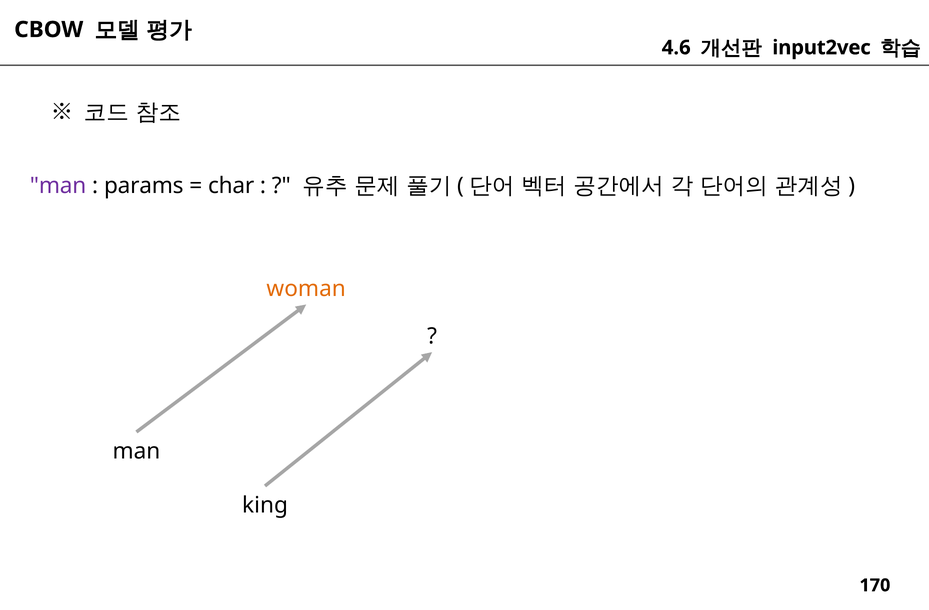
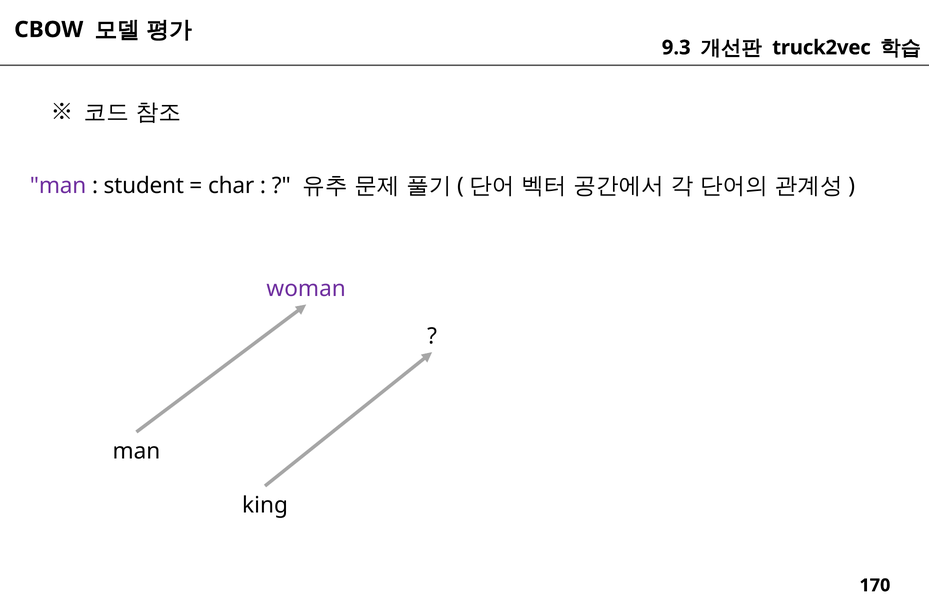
4.6: 4.6 -> 9.3 (676, 48)
input2vec: input2vec -> truck2vec (822, 48)
params: params -> student (144, 186)
woman colour: orange -> purple (306, 289)
